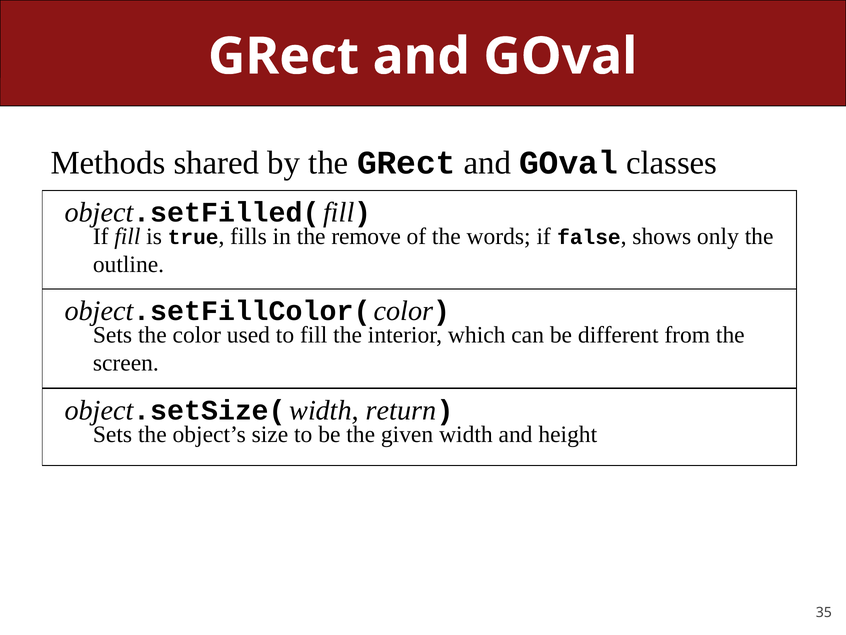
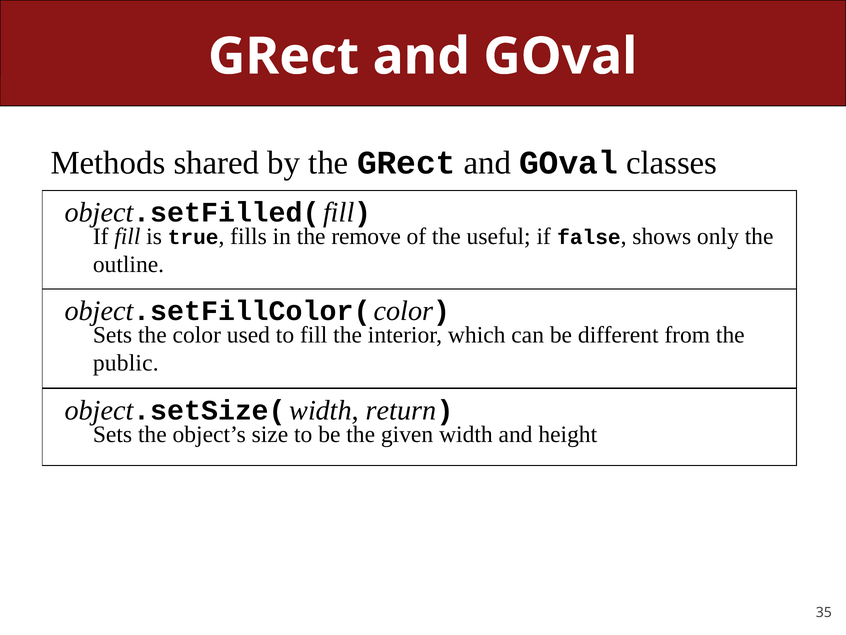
words: words -> useful (499, 236)
screen: screen -> public (126, 363)
